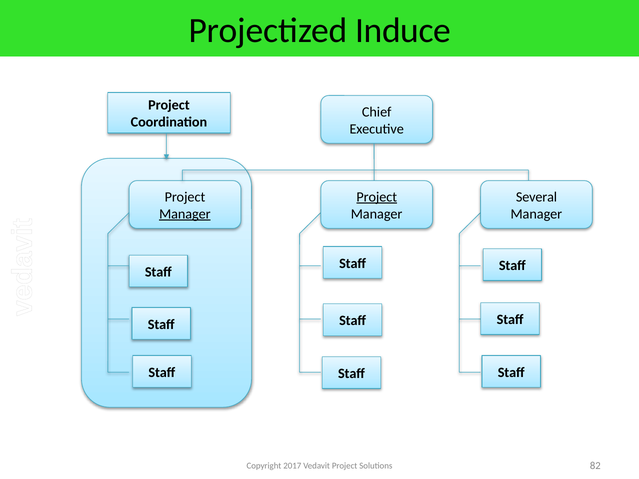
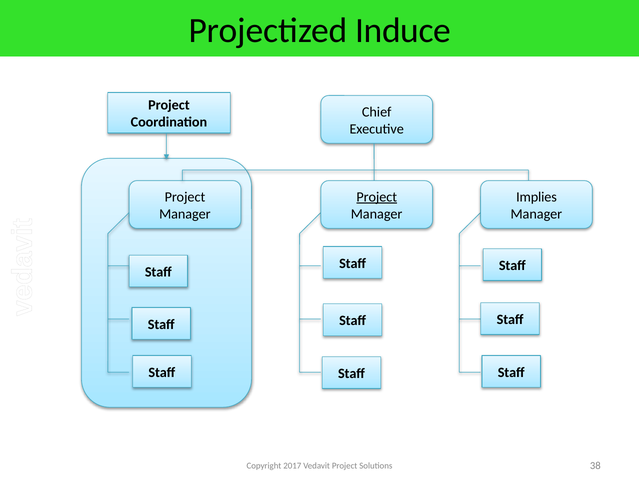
Several: Several -> Implies (536, 197)
Manager underline: present -> none (185, 214)
82: 82 -> 38 (595, 466)
